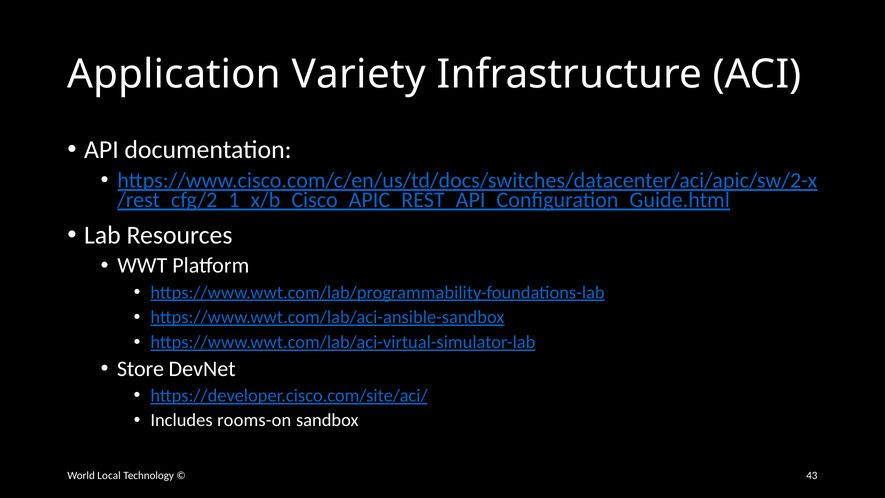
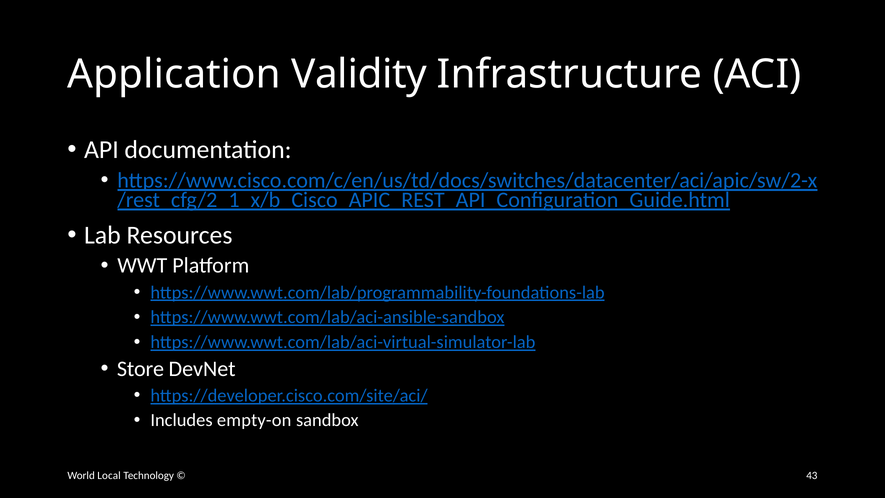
Variety: Variety -> Validity (359, 74)
rooms-on: rooms-on -> empty-on (254, 420)
